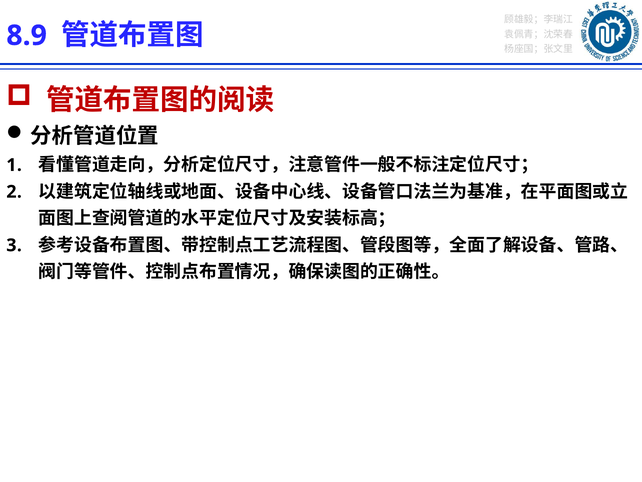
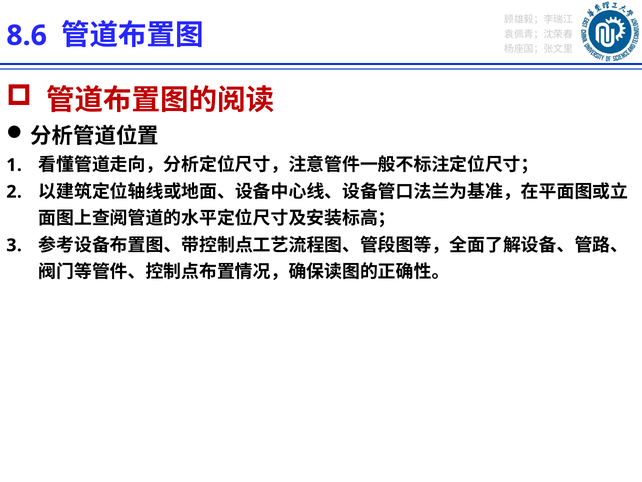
8.9: 8.9 -> 8.6 (27, 36)
